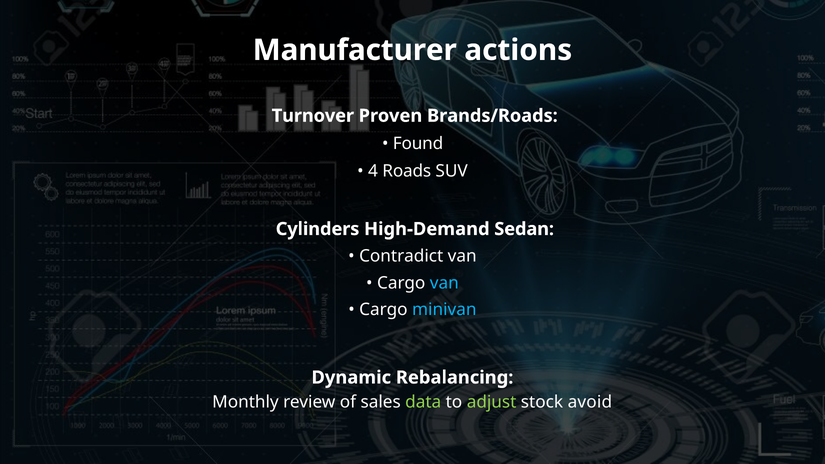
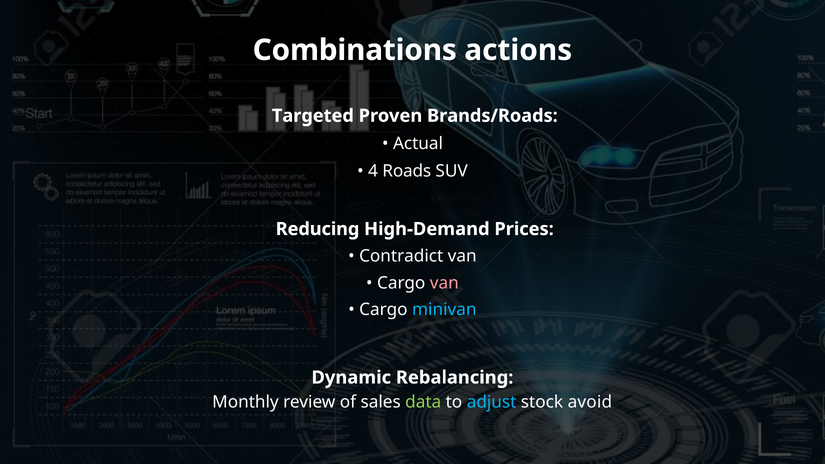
Manufacturer: Manufacturer -> Combinations (355, 50)
Turnover: Turnover -> Targeted (313, 116)
Found: Found -> Actual (418, 144)
Cylinders: Cylinders -> Reducing (318, 229)
Sedan: Sedan -> Prices (524, 229)
van colour: light blue -> pink (444, 283)
adjust colour: light green -> light blue (492, 402)
